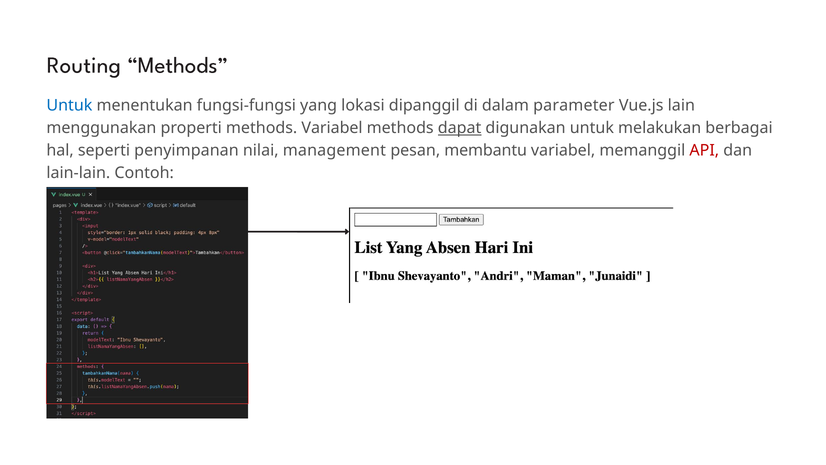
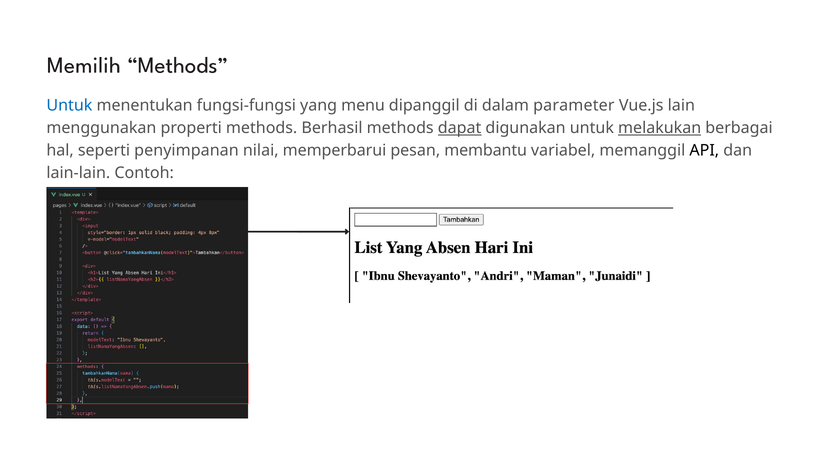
Routing: Routing -> Memilih (84, 65)
lokasi: lokasi -> menu (363, 106)
methods Variabel: Variabel -> Berhasil (332, 128)
melakukan underline: none -> present (660, 128)
management: management -> memperbarui (334, 151)
API colour: red -> black (704, 151)
